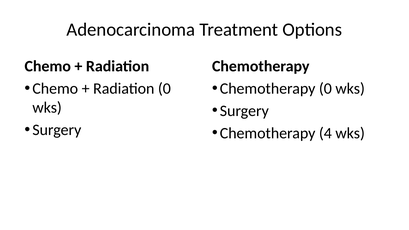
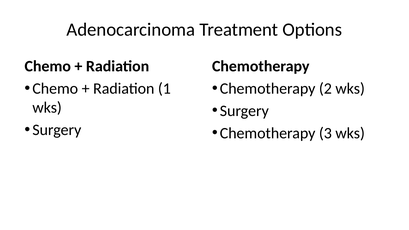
Radiation 0: 0 -> 1 (164, 89)
Chemotherapy 0: 0 -> 2 (325, 89)
4: 4 -> 3 (325, 133)
